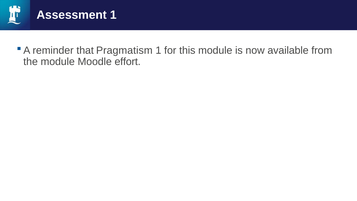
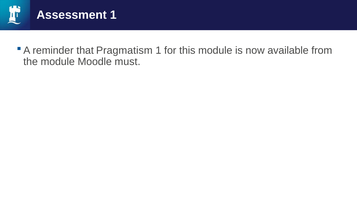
effort: effort -> must (128, 62)
